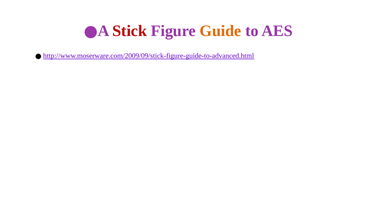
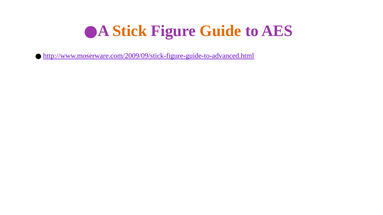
Stick colour: red -> orange (130, 31)
